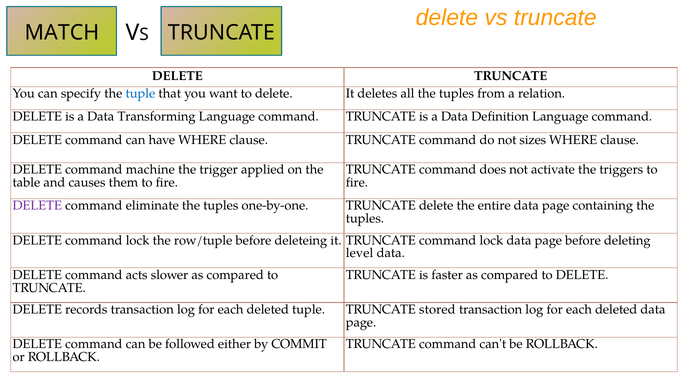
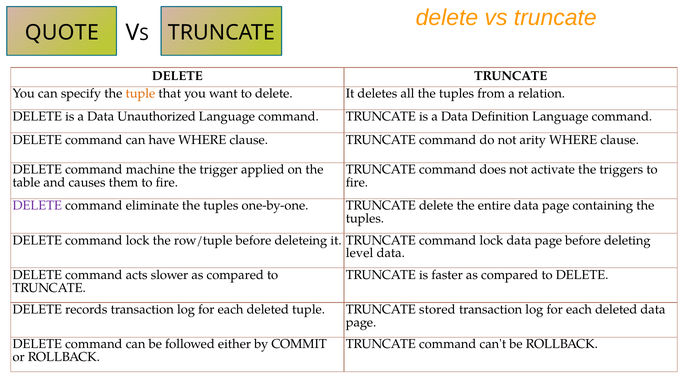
MATCH: MATCH -> QUOTE (62, 33)
tuple colour: blue -> orange (140, 94)
Transforming: Transforming -> Unauthorized (157, 117)
sizes: sizes -> arity (533, 140)
